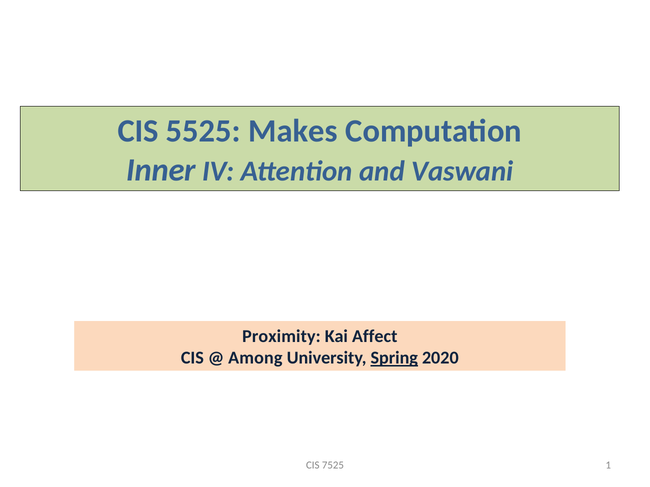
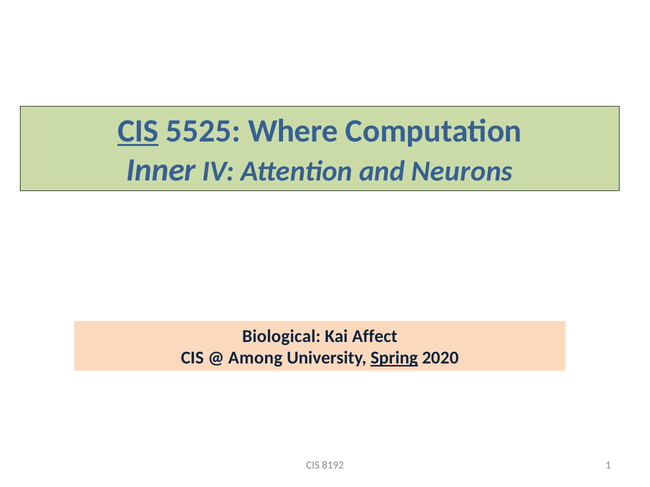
CIS underline: none -> present (138, 131)
Makes: Makes -> Where (293, 131)
Vaswani: Vaswani -> Neurons (462, 172)
Proximity: Proximity -> Biological (281, 337)
7525: 7525 -> 8192 (333, 465)
